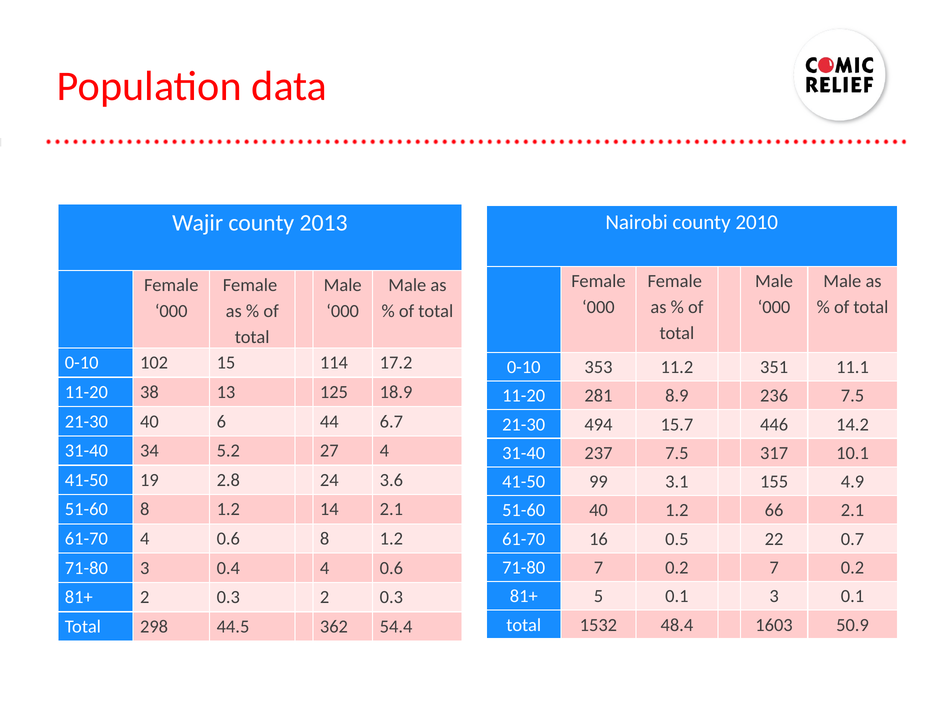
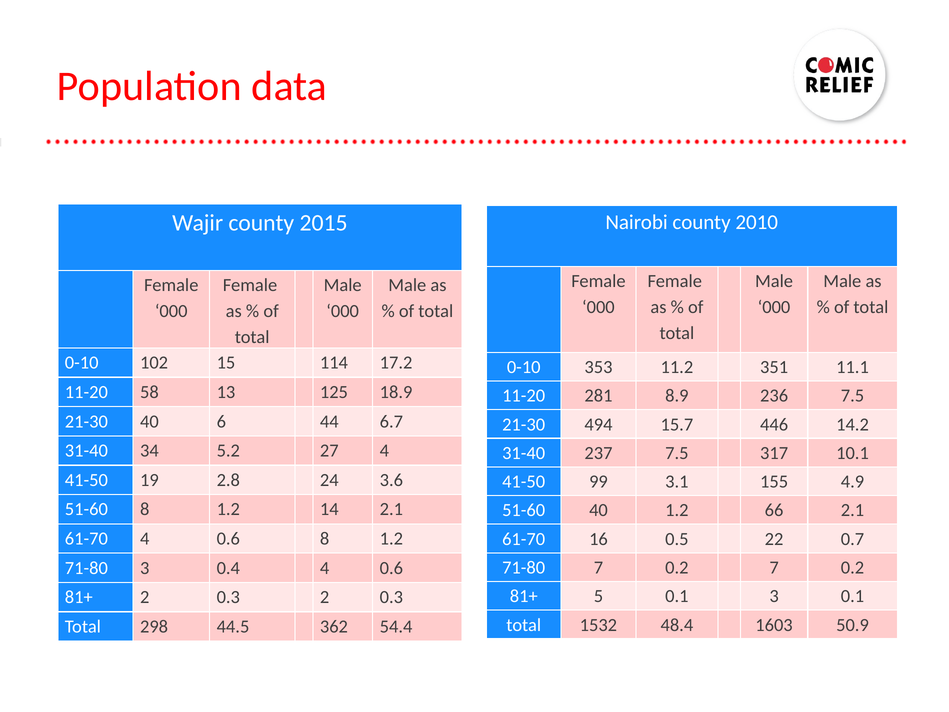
2013: 2013 -> 2015 (324, 223)
38: 38 -> 58 (149, 392)
